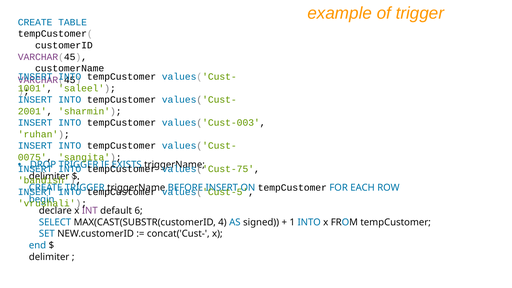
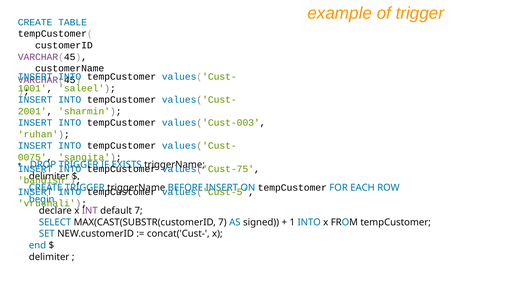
default 6: 6 -> 7 (139, 211)
MAX(CAST(SUBSTR(customerID 4: 4 -> 7 (222, 222)
